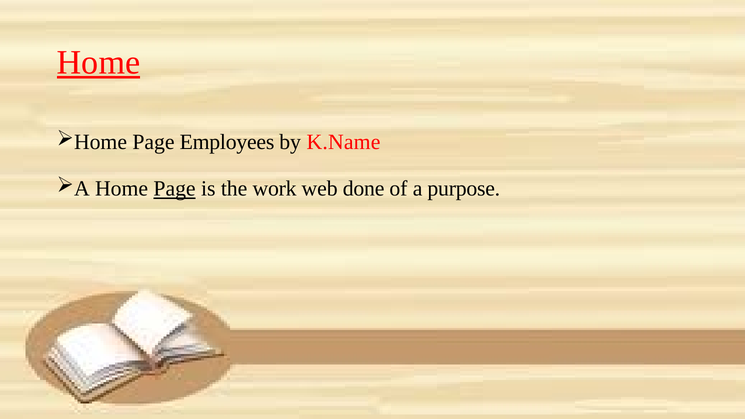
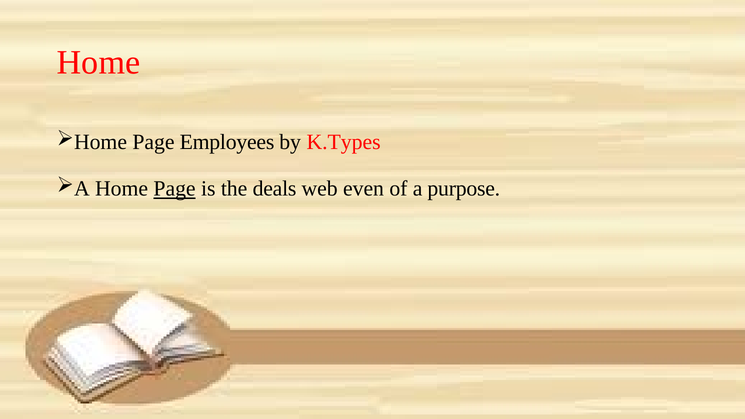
Home underline: present -> none (98, 63)
K.Name: K.Name -> K.Types (344, 142)
work: work -> deals (275, 189)
done: done -> even (364, 189)
